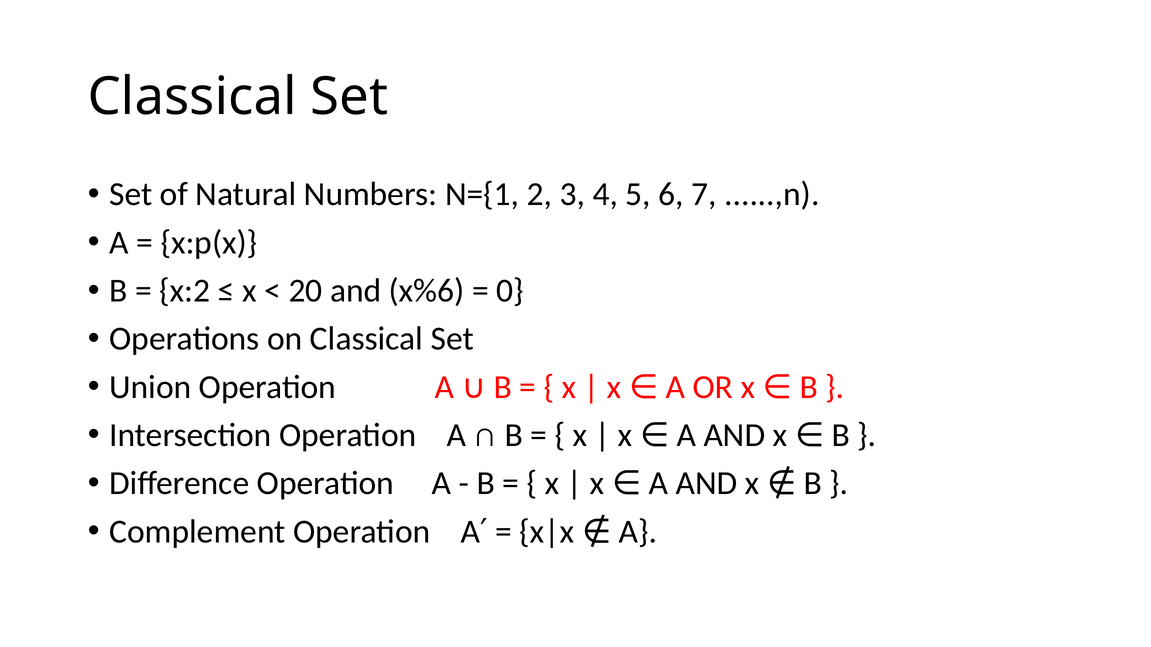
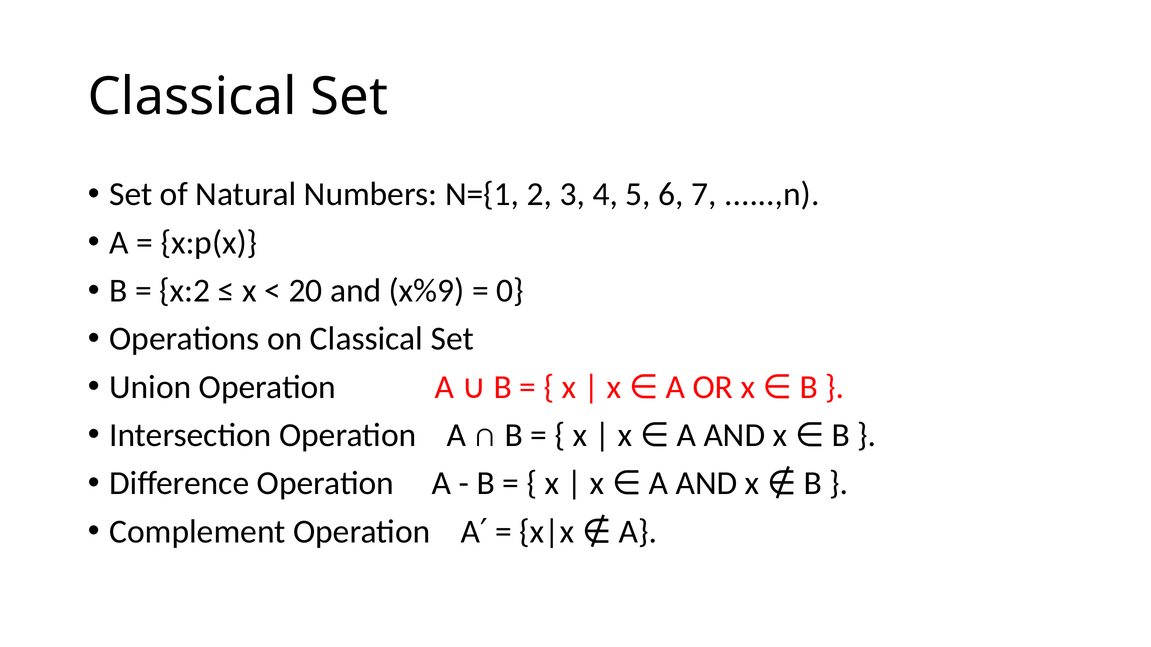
x%6: x%6 -> x%9 (427, 291)
